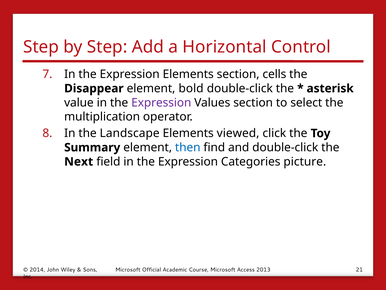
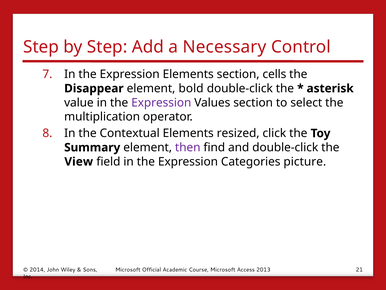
Horizontal: Horizontal -> Necessary (225, 47)
Landscape: Landscape -> Contextual (130, 133)
viewed: viewed -> resized (238, 133)
then colour: blue -> purple (188, 147)
Next: Next -> View (79, 161)
